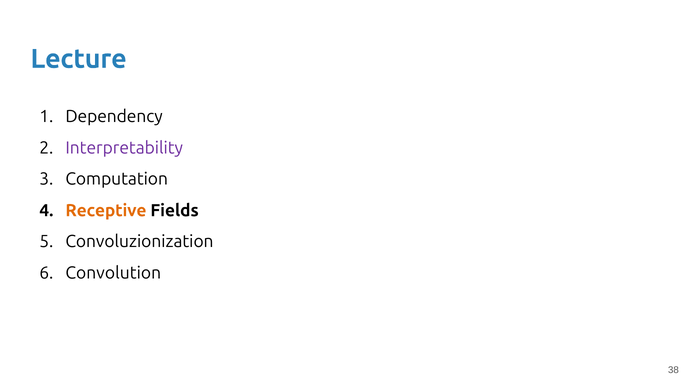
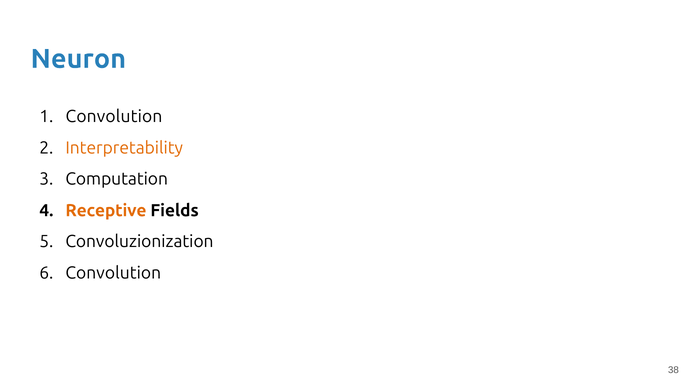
Lecture: Lecture -> Neuron (78, 59)
Dependency: Dependency -> Convolution (114, 117)
Interpretability colour: purple -> orange (124, 148)
